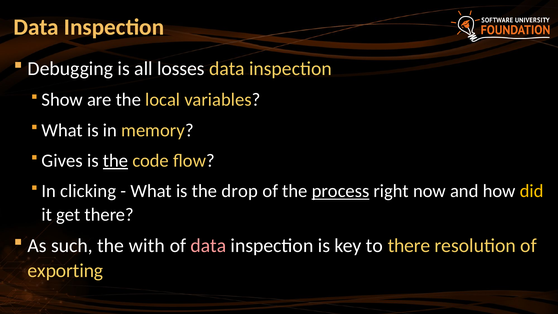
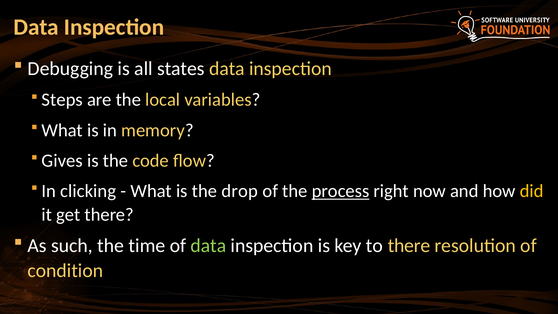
losses: losses -> states (181, 69)
Show: Show -> Steps (62, 100)
the underline: present -> none (115, 161)
with: with -> time (147, 246)
data colour: pink -> light green (208, 246)
exporting: exporting -> condition (65, 271)
